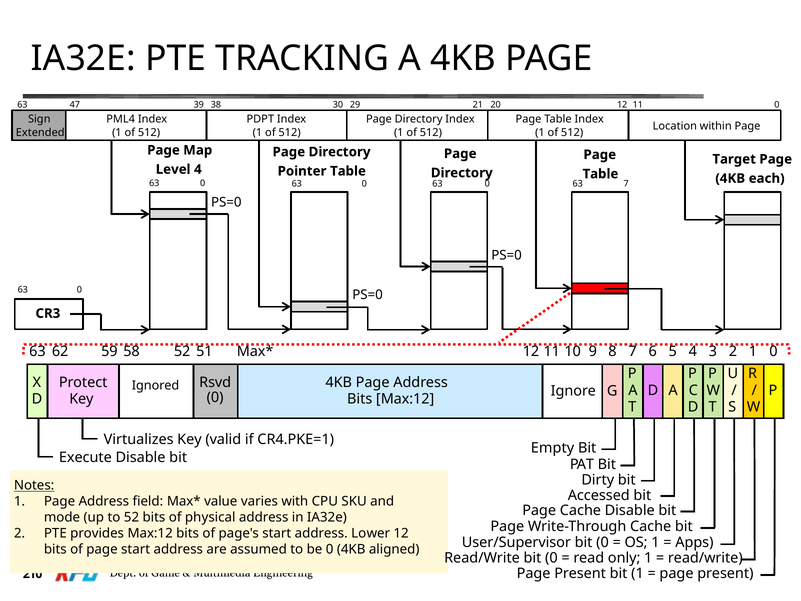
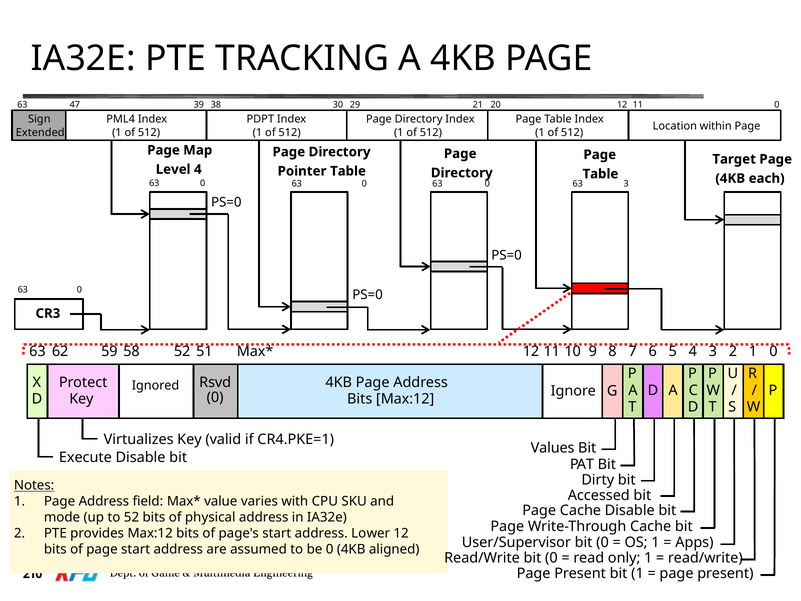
63 7: 7 -> 3 (626, 184)
Empty: Empty -> Values (553, 448)
